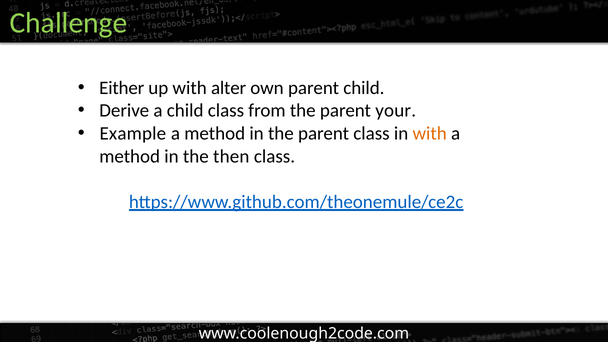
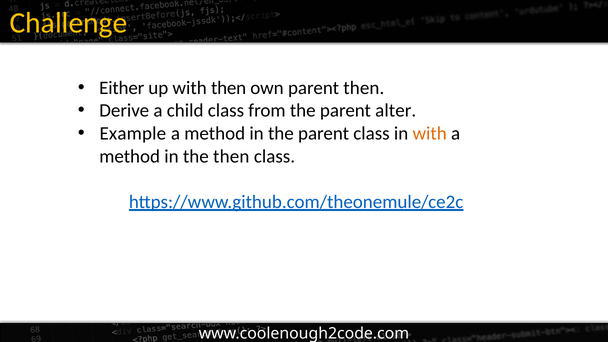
Challenge colour: light green -> yellow (69, 23)
with alter: alter -> then (229, 88)
parent child: child -> then (364, 88)
your: your -> alter (396, 111)
